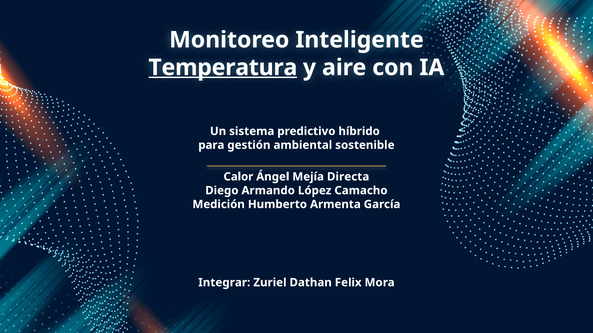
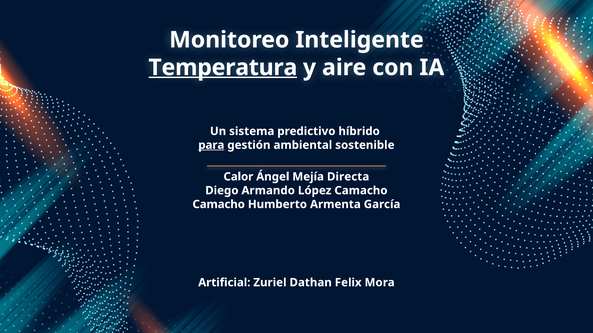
para underline: none -> present (211, 145)
Medición: Medición -> Camacho (219, 205)
Integrar: Integrar -> Artificial (224, 283)
